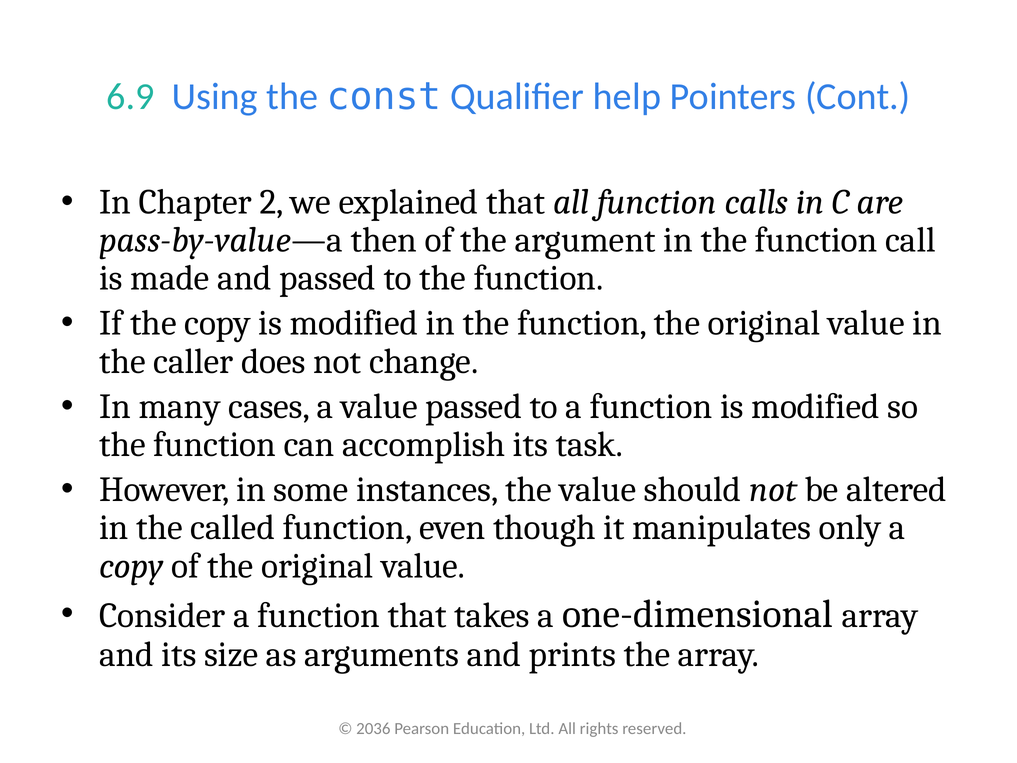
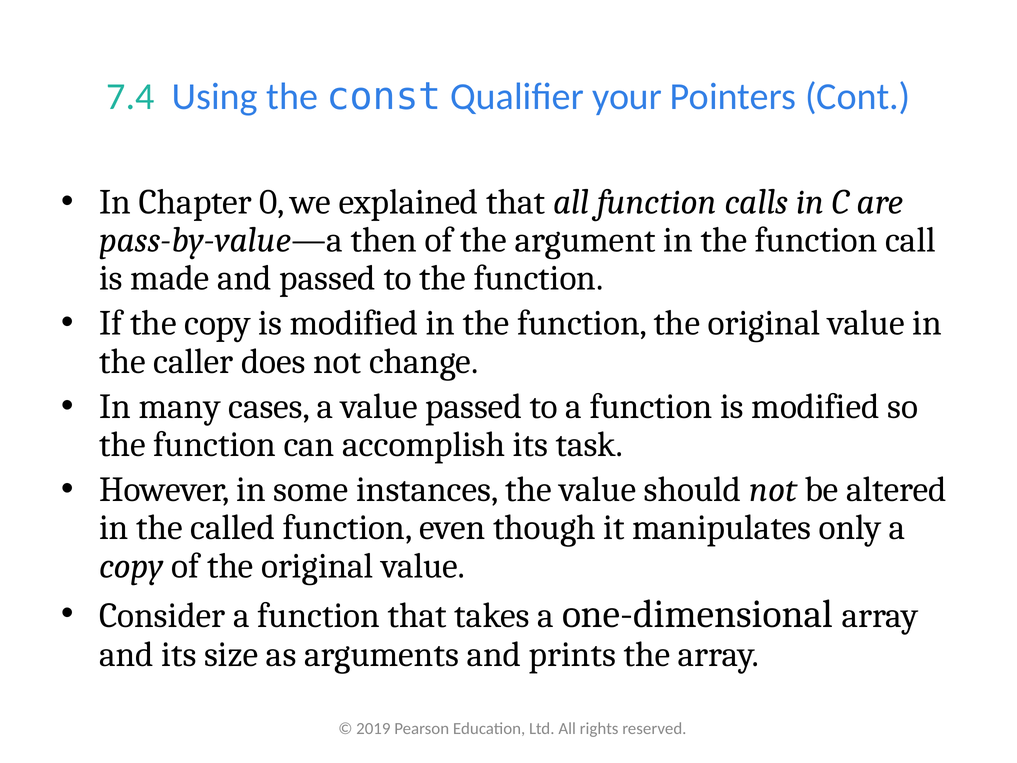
6.9: 6.9 -> 7.4 (130, 97)
help: help -> your (627, 97)
2: 2 -> 0 (272, 202)
2036: 2036 -> 2019 (373, 728)
